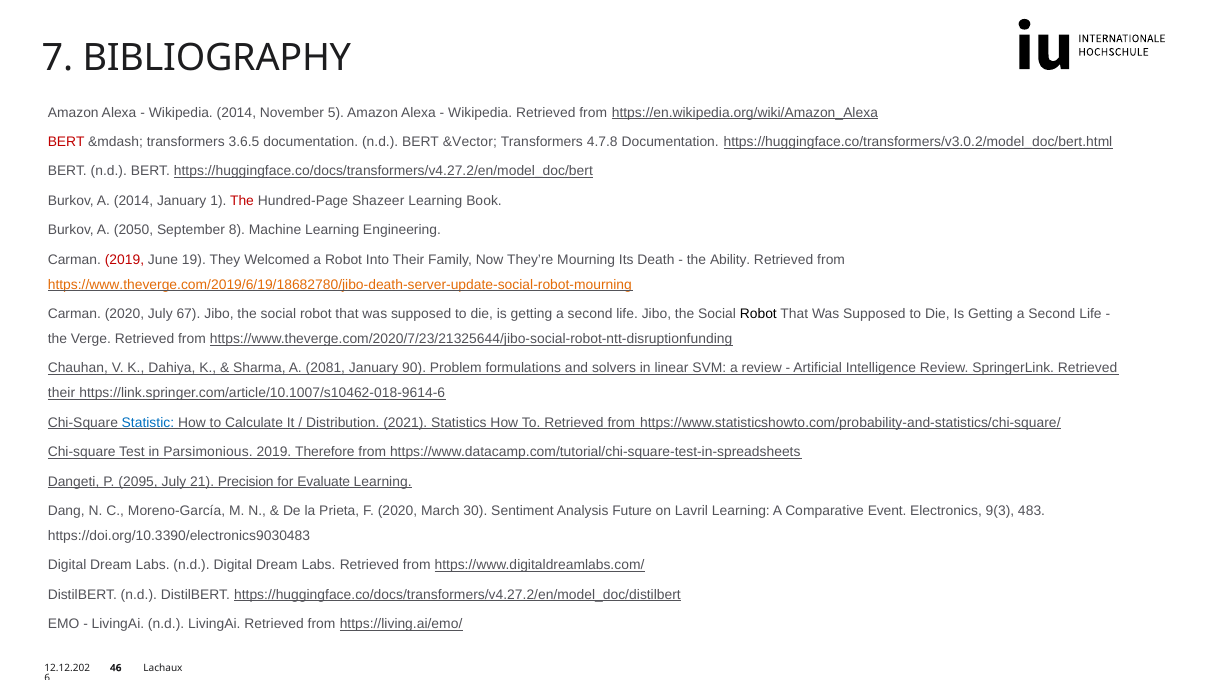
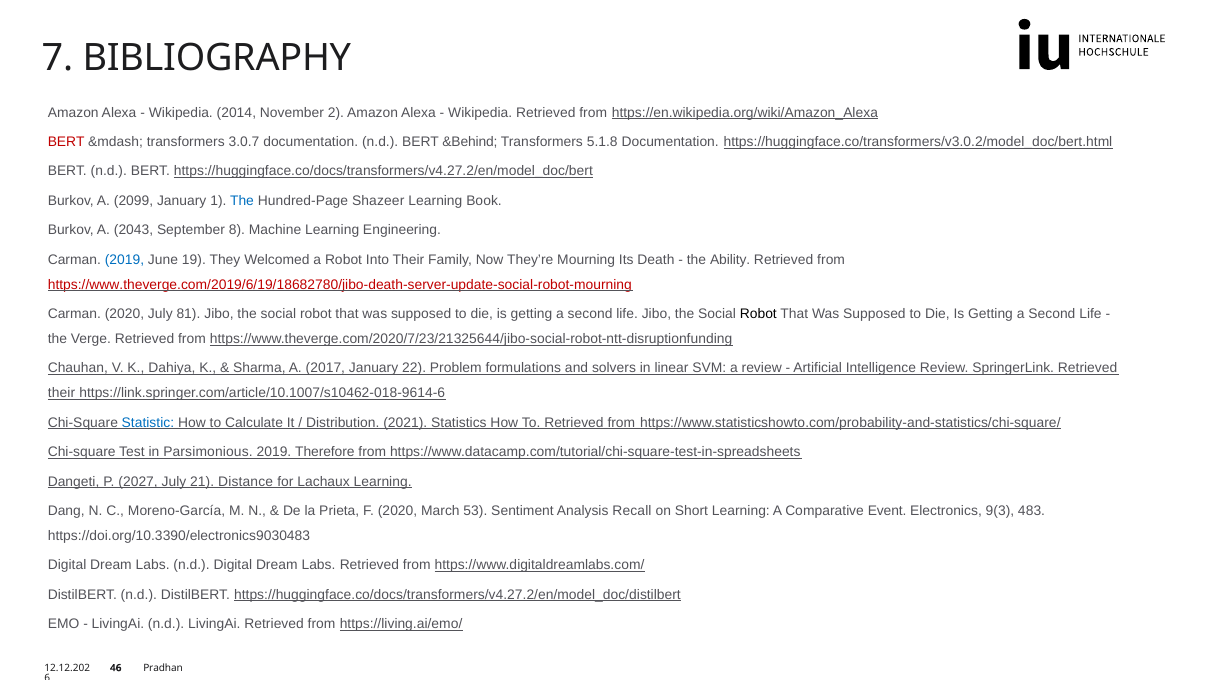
5: 5 -> 2 (336, 113)
3.6.5: 3.6.5 -> 3.0.7 (244, 142)
&Vector: &Vector -> &Behind (470, 142)
4.7.8: 4.7.8 -> 5.1.8 (602, 142)
A 2014: 2014 -> 2099 (134, 201)
The colour: red -> blue (242, 201)
2050: 2050 -> 2043 (134, 230)
2019 colour: red -> blue (124, 260)
https://www.theverge.com/2019/6/19/18682780/jibo-death-server-update-social-robot-mourning colour: orange -> red (340, 285)
67: 67 -> 81 (188, 314)
2081: 2081 -> 2017 (325, 368)
90: 90 -> 22 (414, 368)
2095: 2095 -> 2027 (138, 482)
Precision: Precision -> Distance (246, 482)
Evaluate: Evaluate -> Lachaux (324, 482)
30: 30 -> 53 (475, 511)
Future: Future -> Recall (632, 511)
Lavril: Lavril -> Short (691, 511)
Lachaux: Lachaux -> Pradhan (163, 668)
